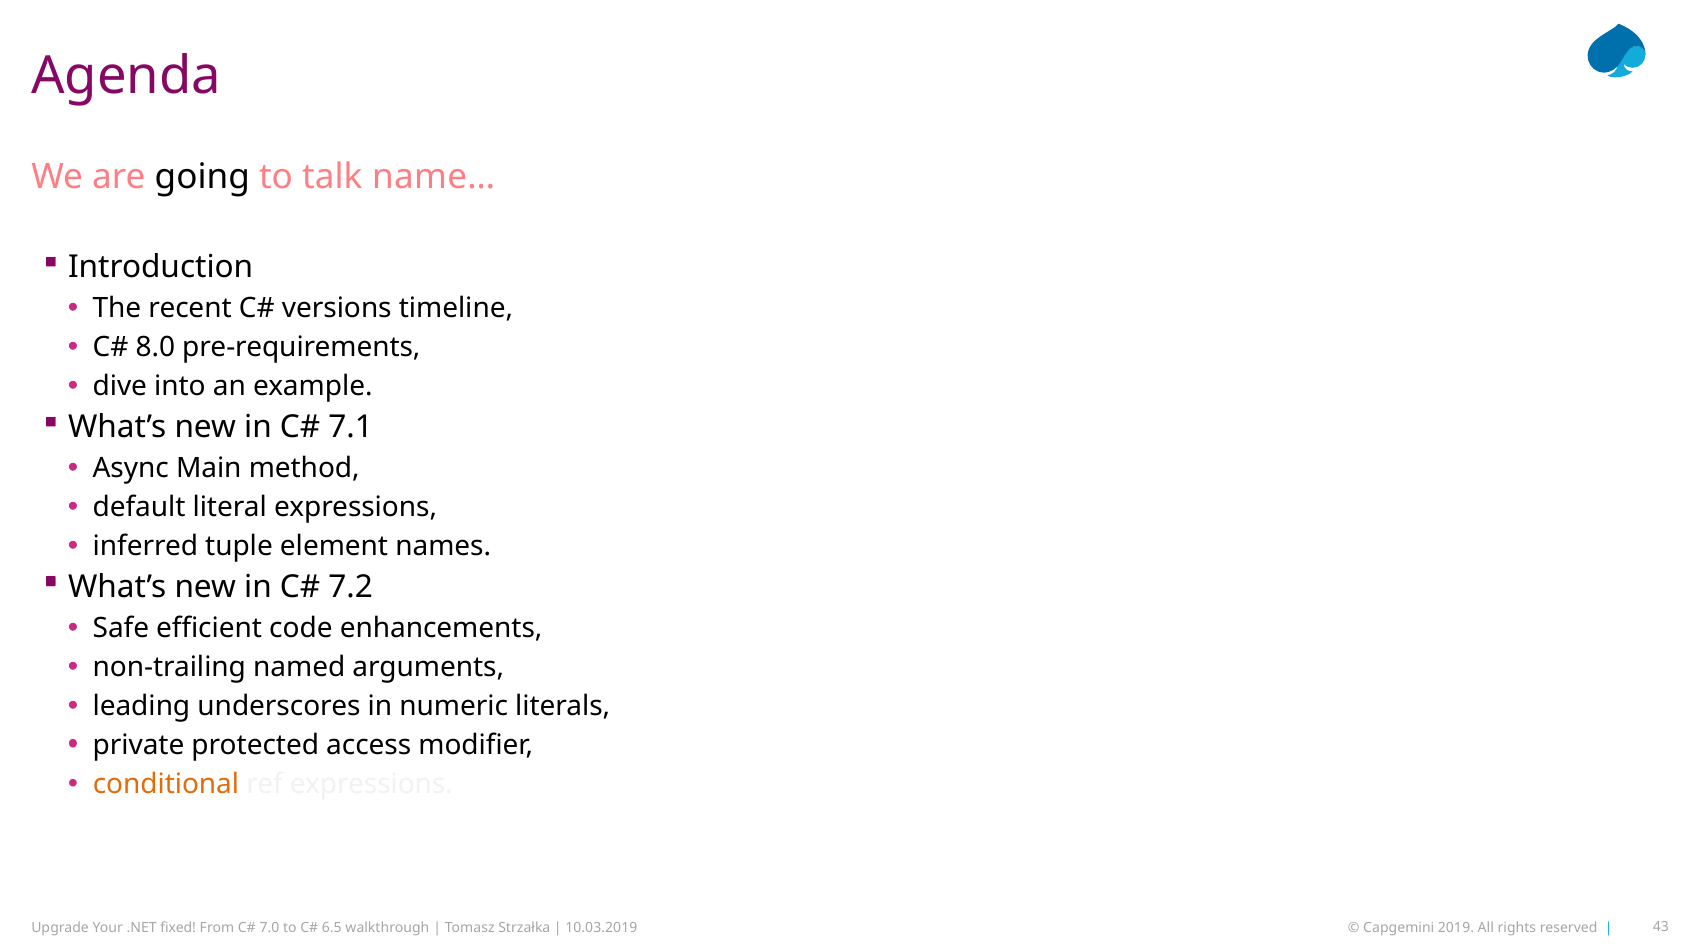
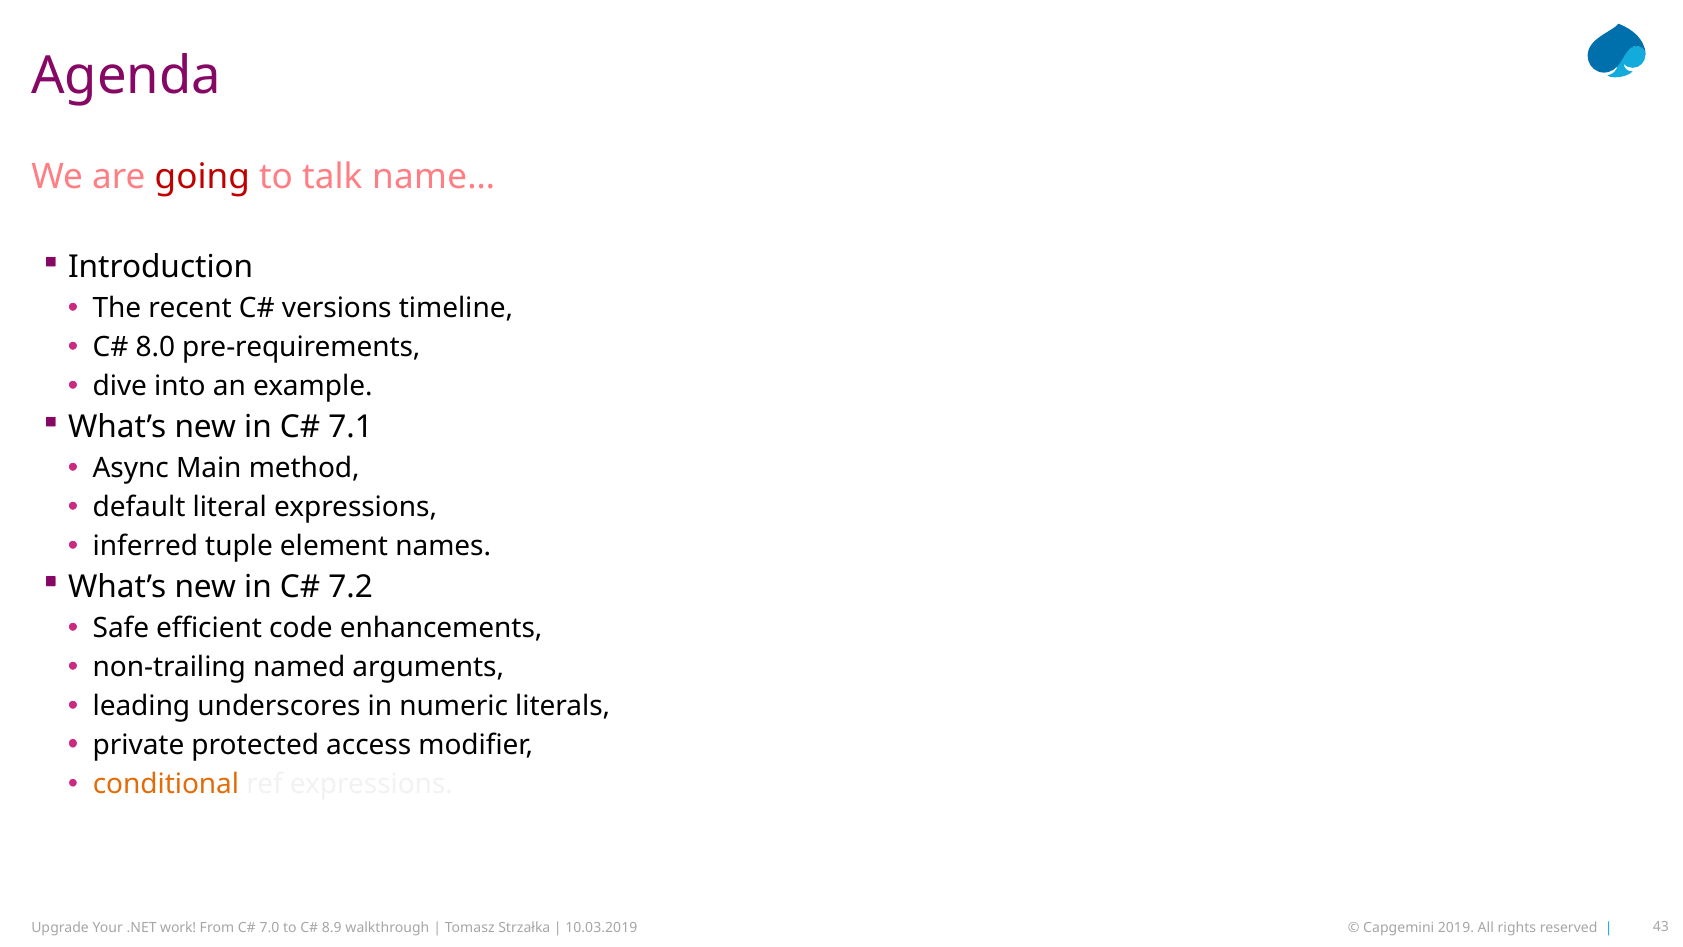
going colour: black -> red (202, 177)
fixed: fixed -> work (178, 927)
6.5: 6.5 -> 8.9 (332, 927)
